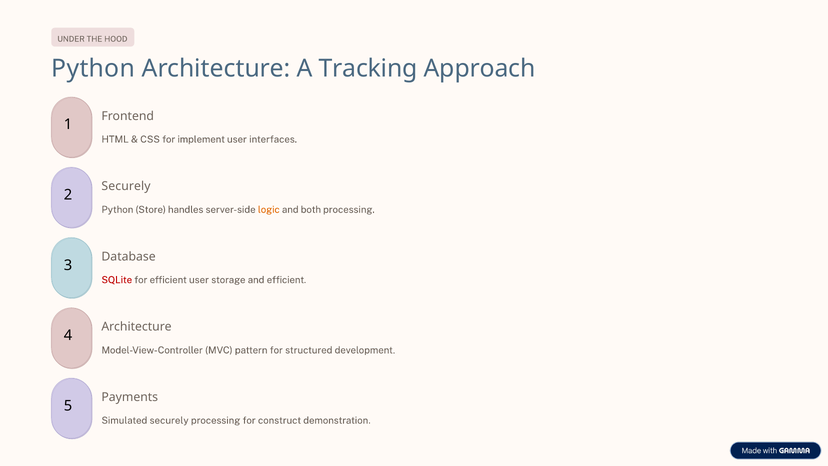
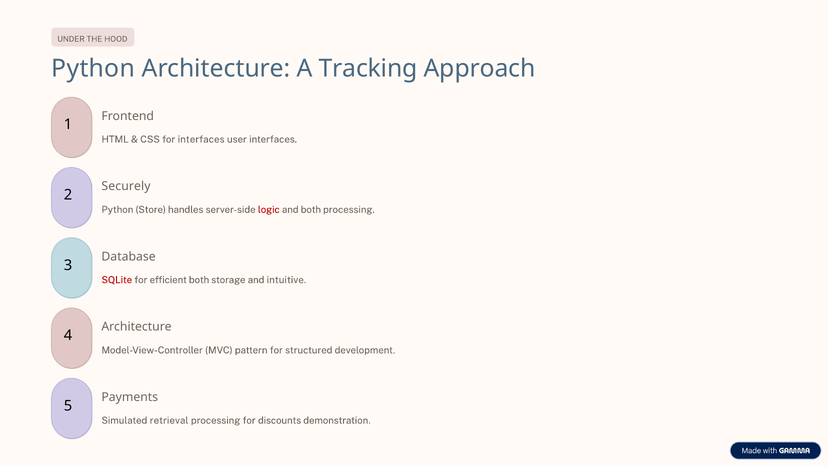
for implement: implement -> interfaces (201, 139)
logic colour: orange -> red (269, 210)
efficient user: user -> both (199, 280)
and efficient: efficient -> intuitive (286, 280)
Simulated securely: securely -> retrieval (169, 420)
construct: construct -> discounts (280, 420)
